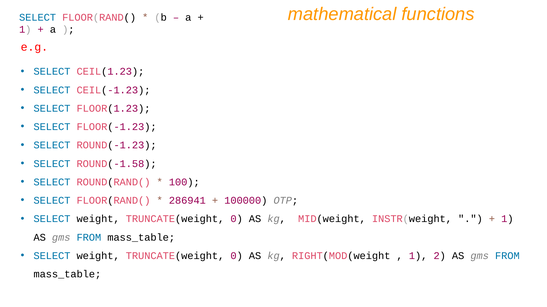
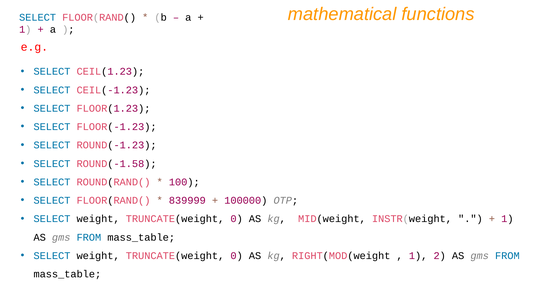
286941: 286941 -> 839999 (187, 201)
